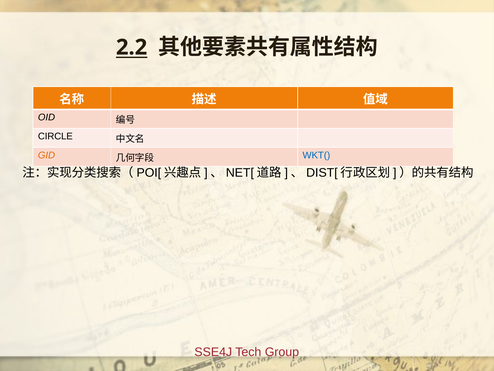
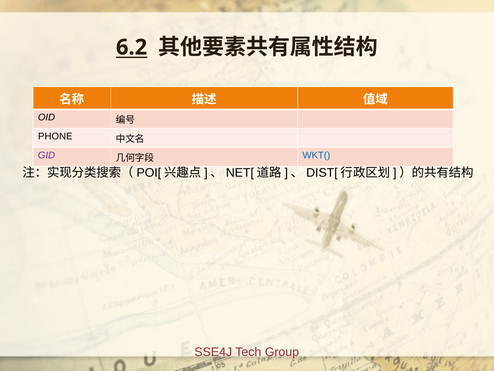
2.2: 2.2 -> 6.2 (132, 47)
CIRCLE: CIRCLE -> PHONE (55, 136)
GID colour: orange -> purple (46, 155)
